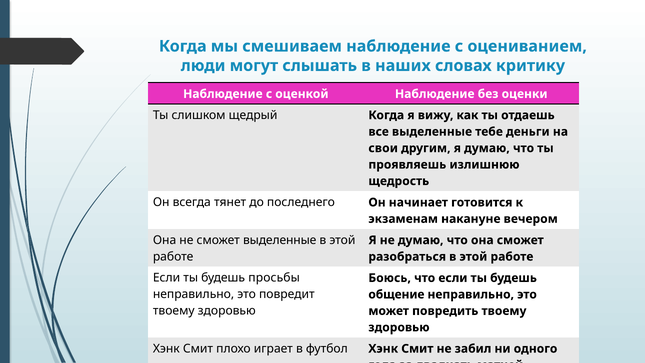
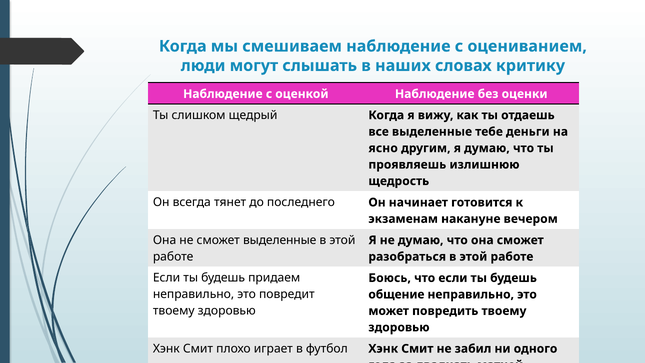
свои: свои -> ясно (383, 148)
просьбы: просьбы -> придаем (274, 278)
